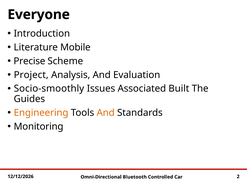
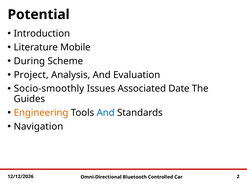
Everyone: Everyone -> Potential (39, 15)
Precise: Precise -> During (29, 61)
Built: Built -> Date (179, 89)
And colour: orange -> blue (106, 113)
Monitoring: Monitoring -> Navigation (38, 127)
